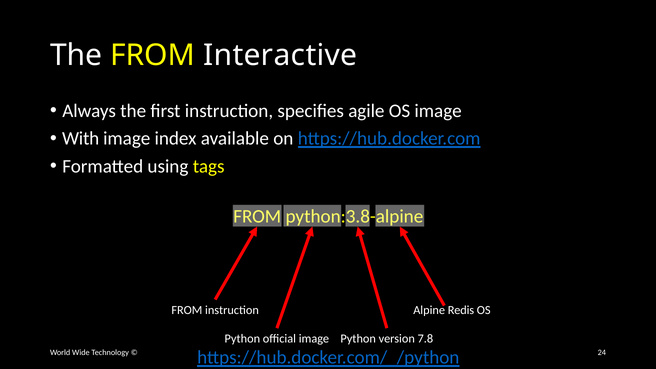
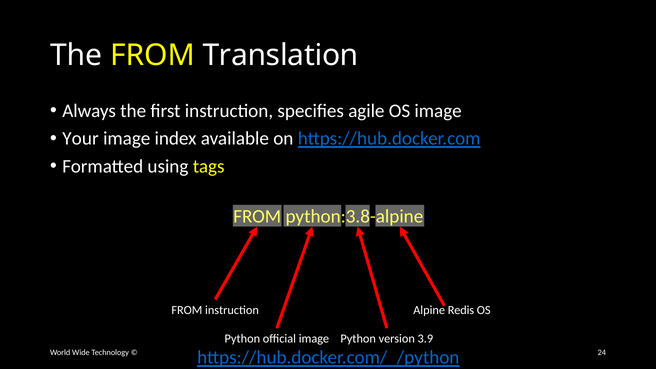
Interactive: Interactive -> Translation (281, 55)
With: With -> Your (81, 139)
7.8: 7.8 -> 3.9 (425, 339)
